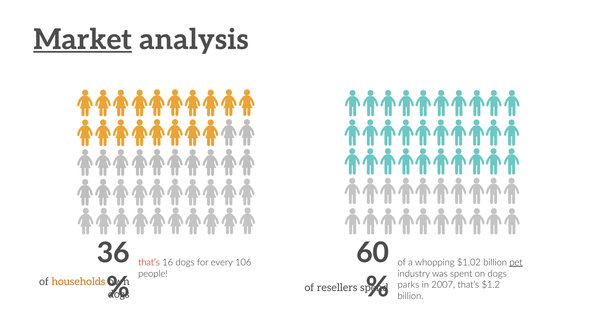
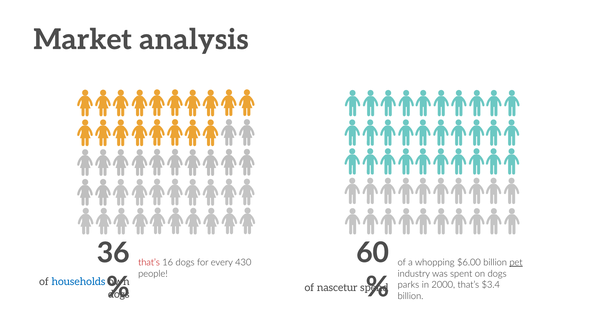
Market underline: present -> none (83, 40)
106: 106 -> 430 (243, 262)
$1.02: $1.02 -> $6.00 (469, 262)
households colour: orange -> blue (78, 281)
2007: 2007 -> 2000 (443, 285)
$1.2: $1.2 -> $3.4 (491, 285)
resellers: resellers -> nascetur (337, 288)
